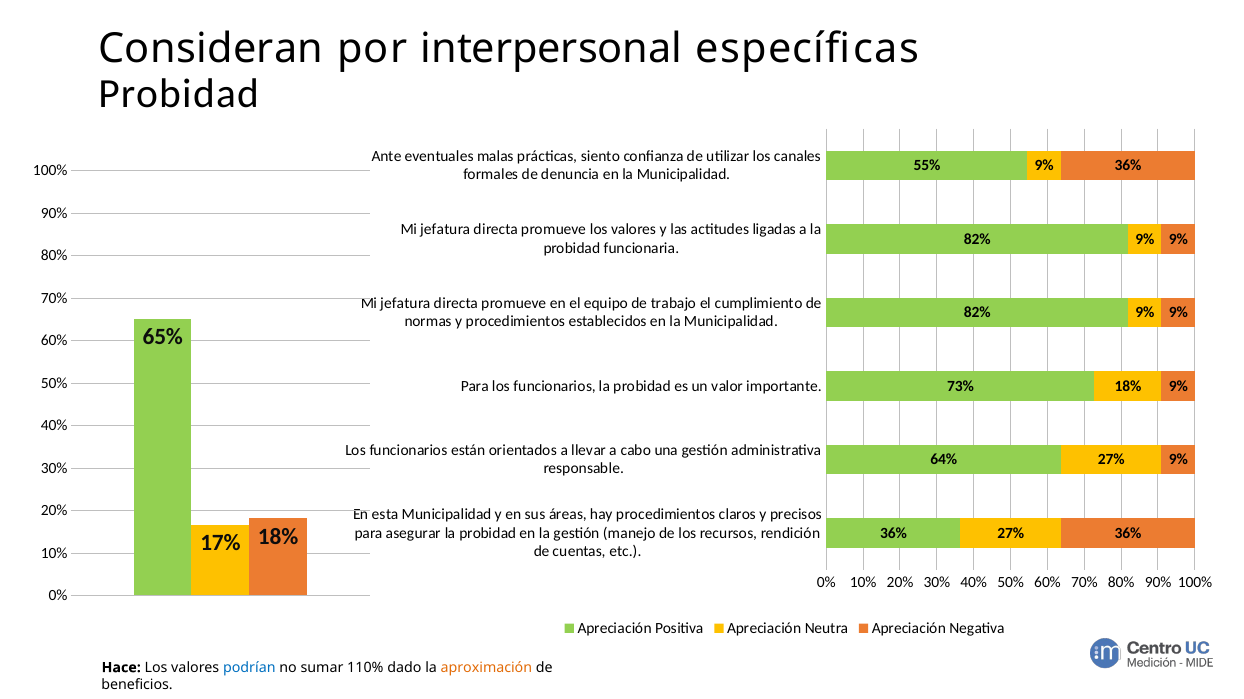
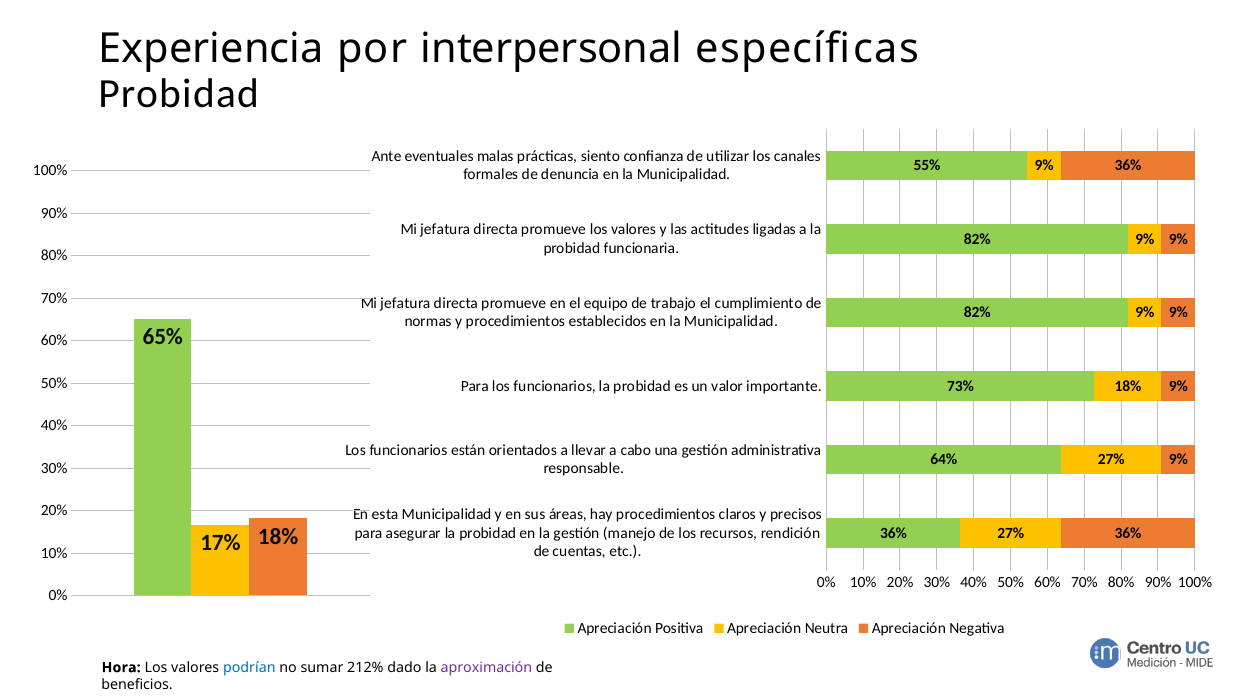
Consideran: Consideran -> Experiencia (211, 49)
Hace: Hace -> Hora (121, 668)
110%: 110% -> 212% (365, 668)
aproximación colour: orange -> purple (486, 668)
